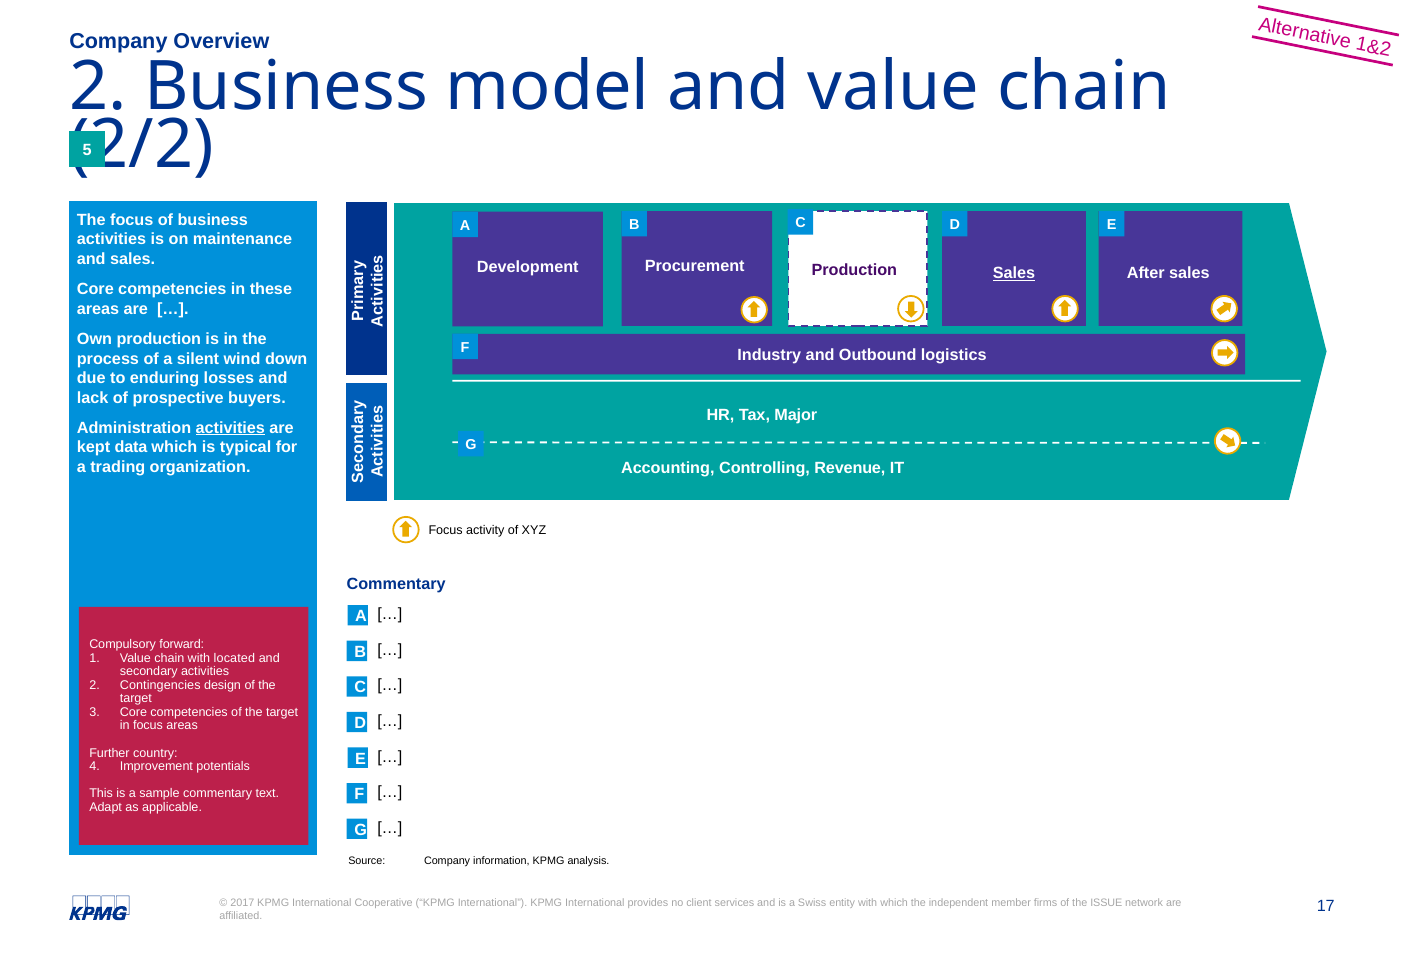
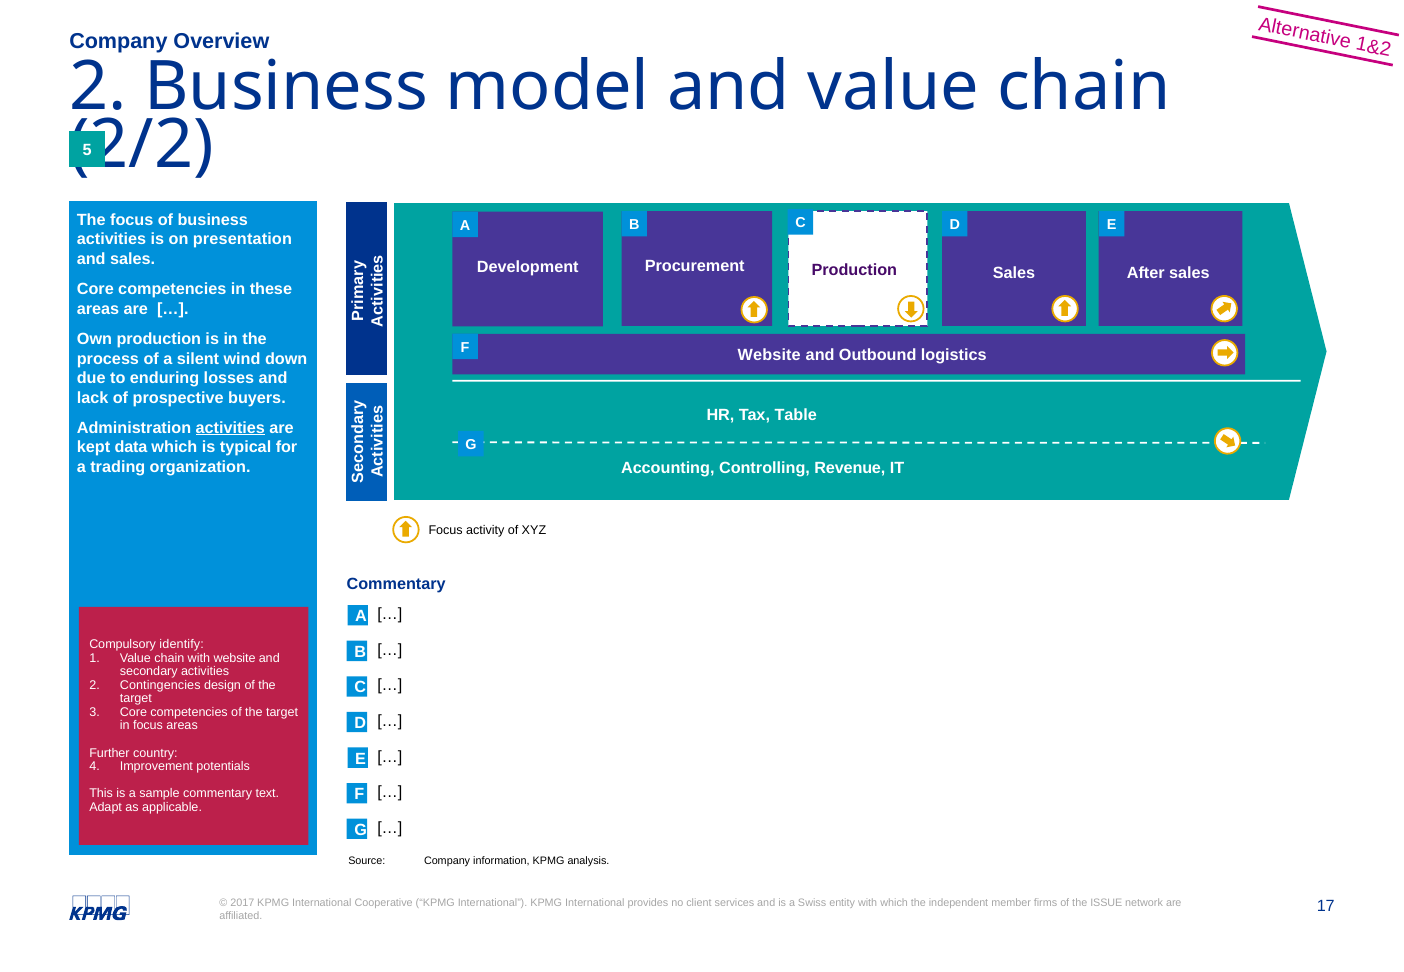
maintenance: maintenance -> presentation (242, 240)
Sales underline: present -> none (1014, 273)
Industry: Industry -> Website (769, 355)
Major: Major -> Table (796, 415)
forward: forward -> identify (182, 644)
with located: located -> website (235, 658)
